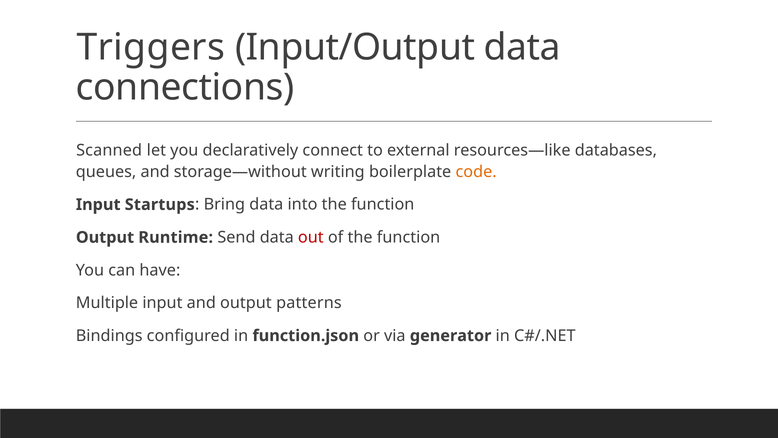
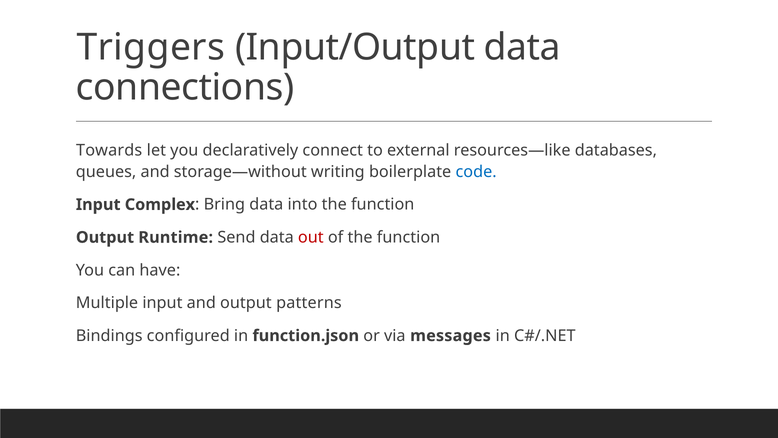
Scanned: Scanned -> Towards (109, 150)
code colour: orange -> blue (476, 172)
Startups: Startups -> Complex (160, 204)
generator: generator -> messages (451, 335)
